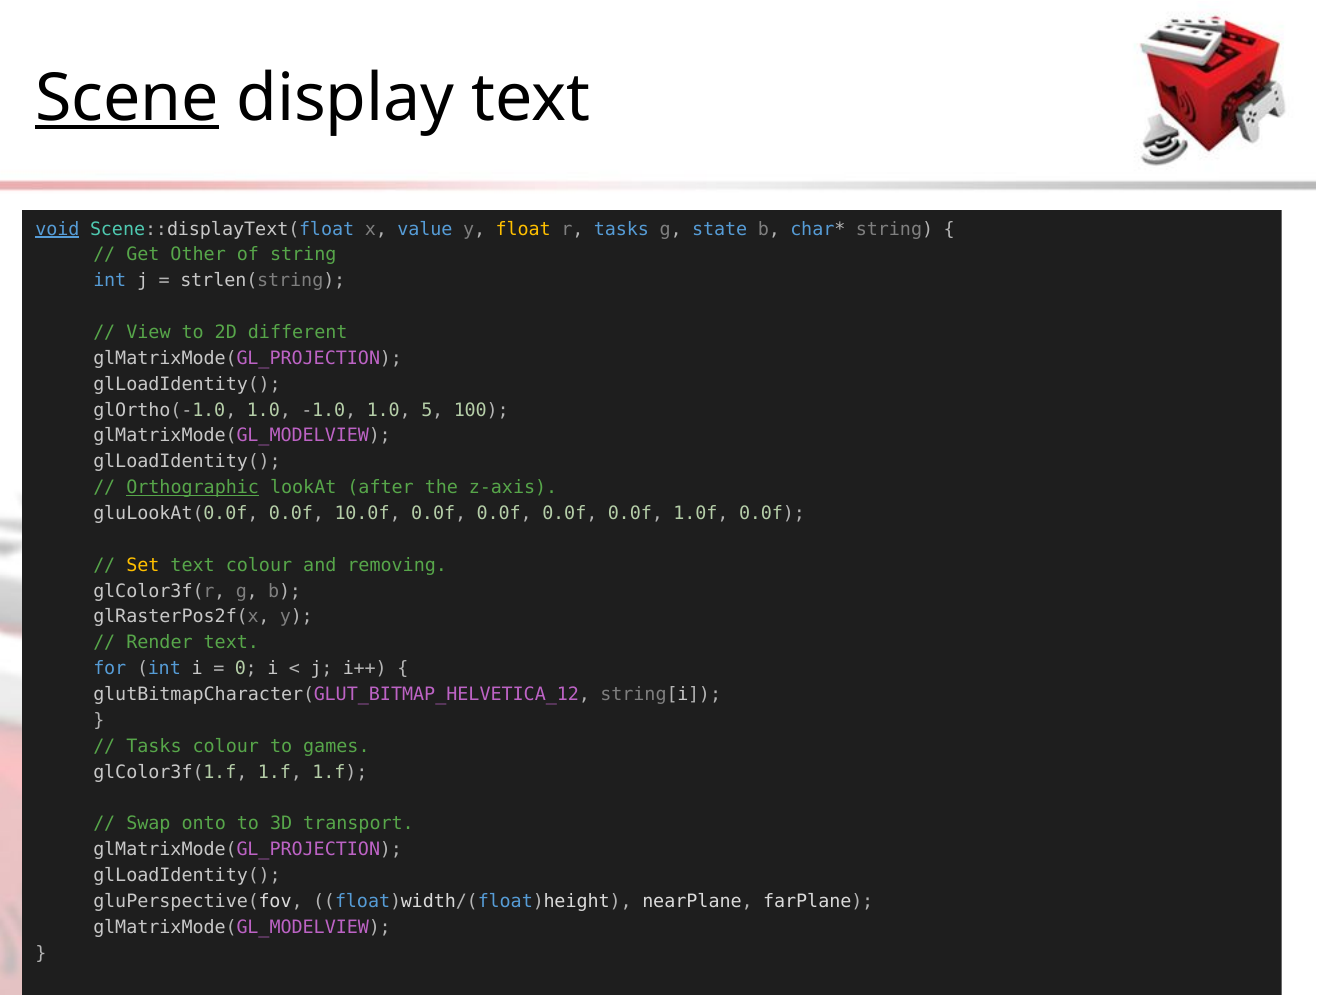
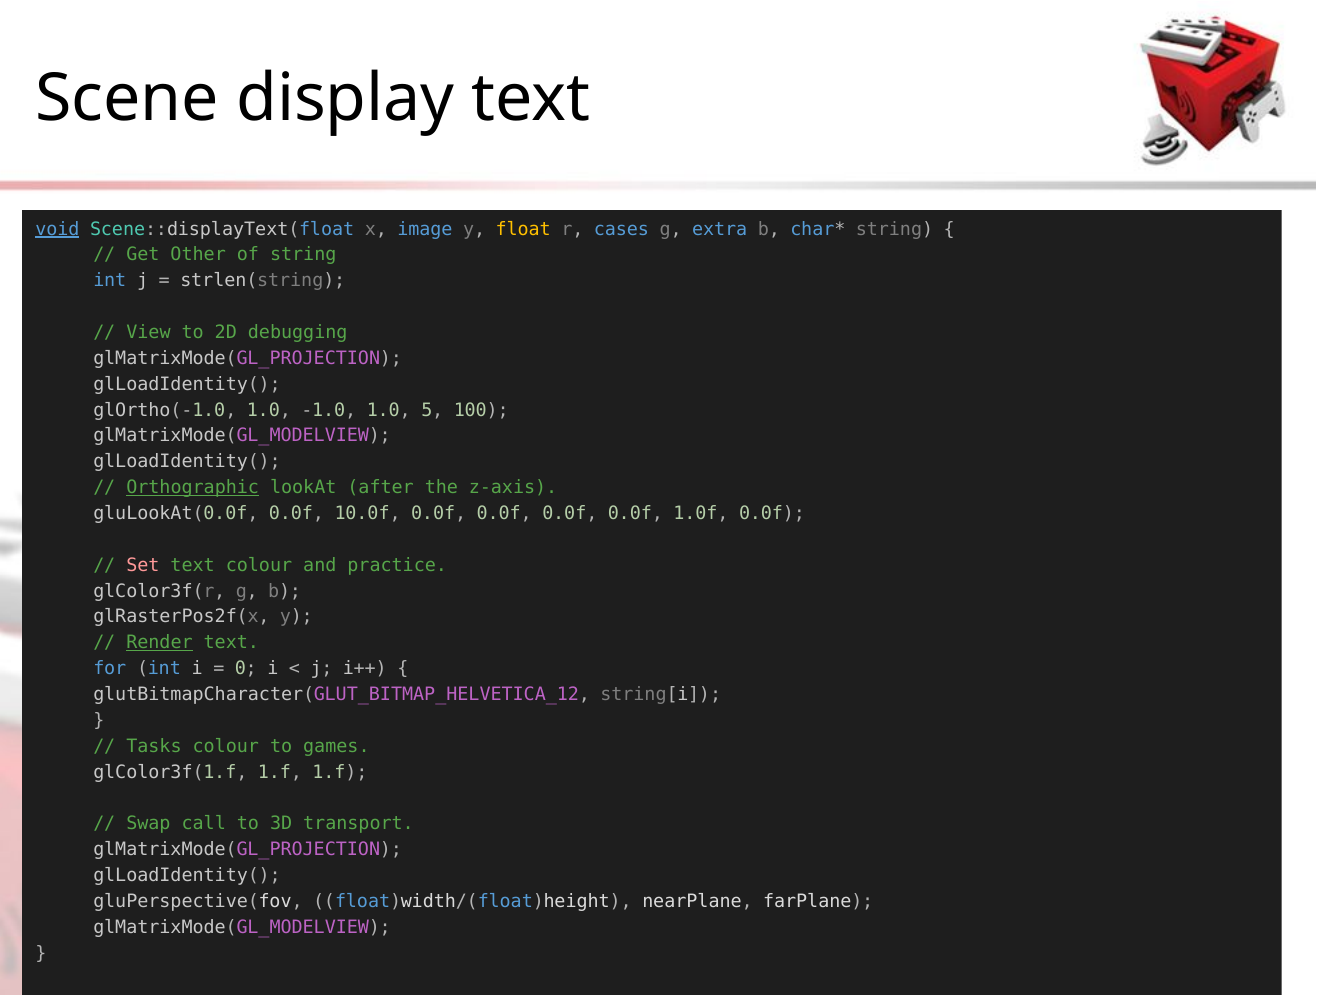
Scene underline: present -> none (127, 99)
value: value -> image (425, 229)
r tasks: tasks -> cases (621, 229)
state: state -> extra (720, 229)
different: different -> debugging (298, 332)
Set colour: yellow -> pink (143, 565)
removing: removing -> practice (397, 565)
Render underline: none -> present (160, 642)
onto: onto -> call (204, 823)
